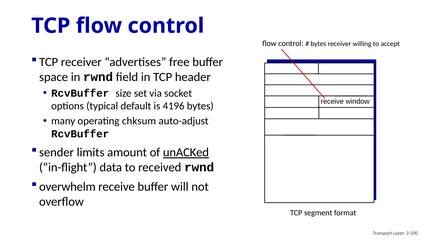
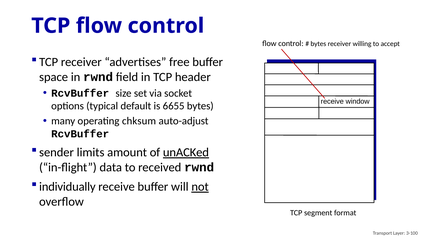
4196: 4196 -> 6655 (174, 106)
overwhelm: overwhelm -> individually (67, 187)
not underline: none -> present (200, 187)
